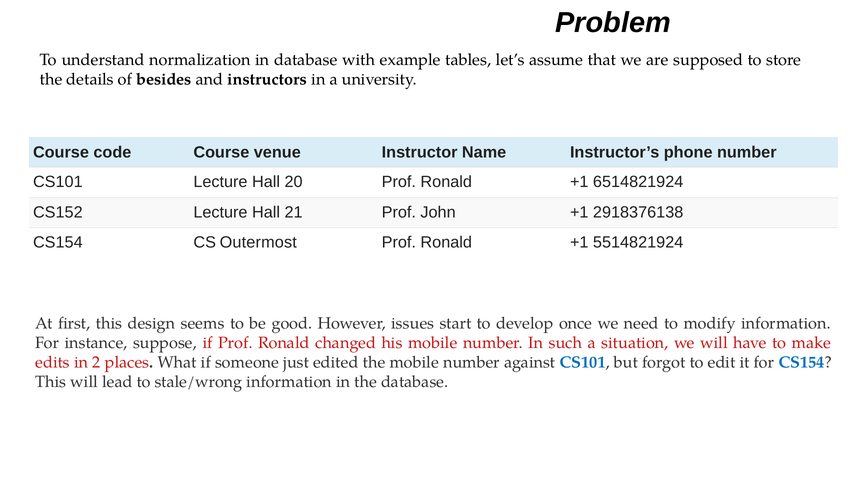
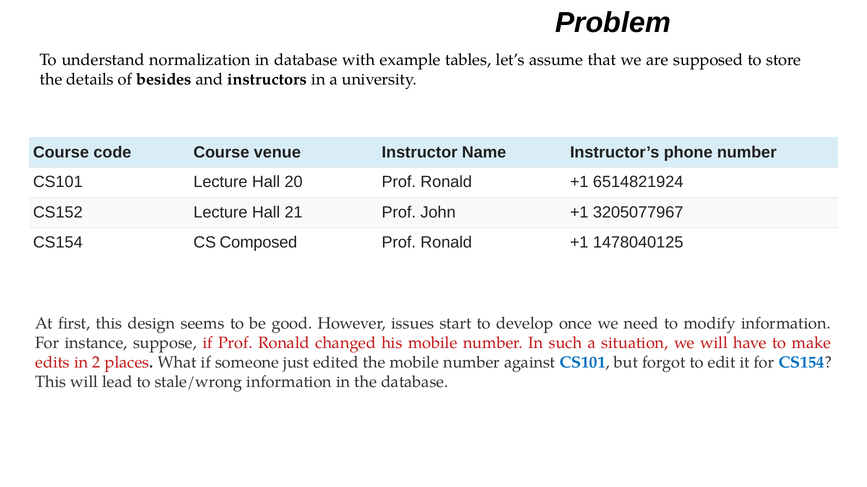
2918376138: 2918376138 -> 3205077967 (638, 213)
Outermost: Outermost -> Composed (258, 243)
5514821924: 5514821924 -> 1478040125 (638, 243)
